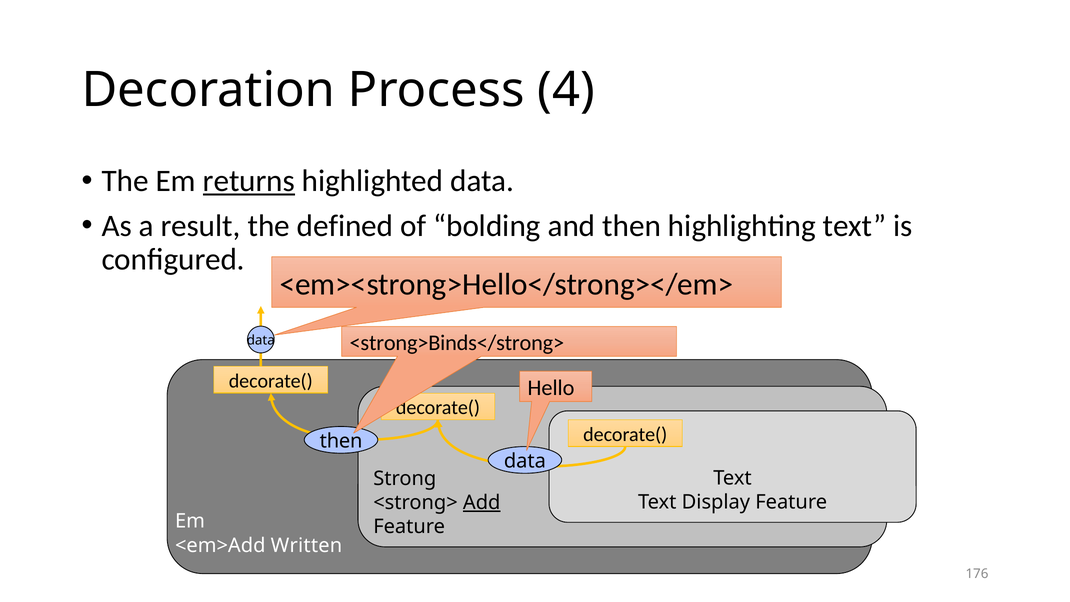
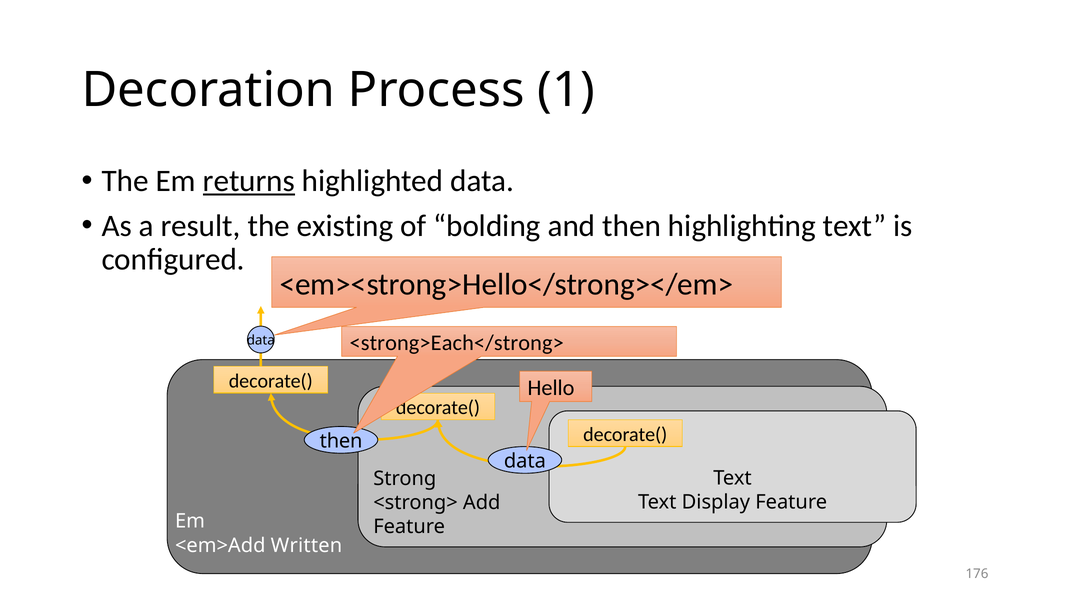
4: 4 -> 1 (566, 90)
defined: defined -> existing (345, 226)
<strong>Binds</strong>: <strong>Binds</strong> -> <strong>Each</strong> (457, 343)
Add underline: present -> none (482, 503)
